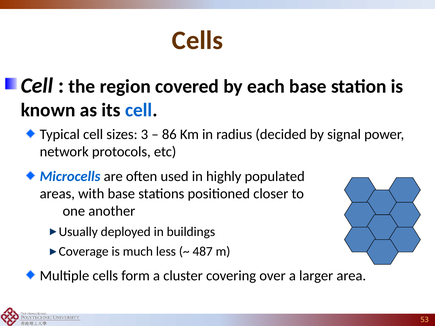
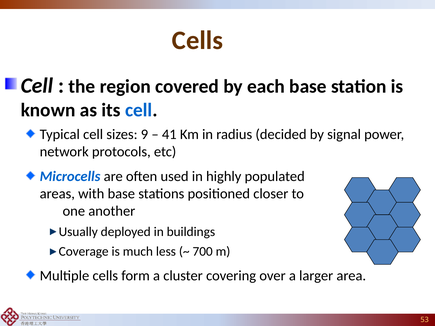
3: 3 -> 9 (144, 134)
86: 86 -> 41 (169, 134)
487: 487 -> 700 (203, 252)
